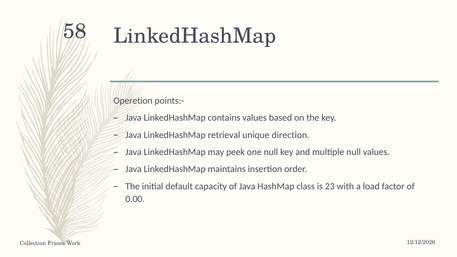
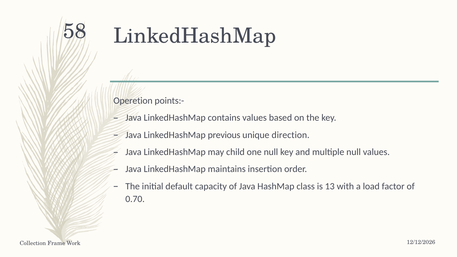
retrieval: retrieval -> previous (224, 135)
peek: peek -> child (235, 152)
23: 23 -> 13 (330, 186)
0.00: 0.00 -> 0.70 (135, 199)
